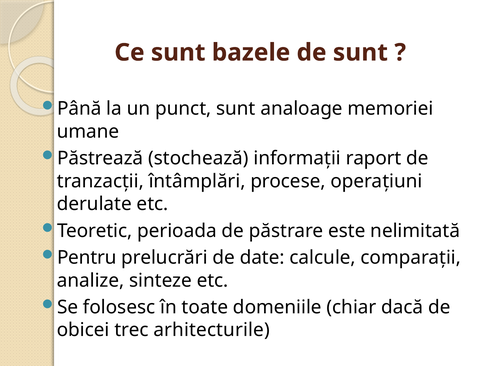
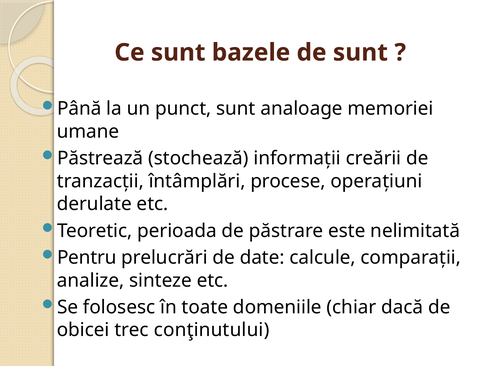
raport: raport -> creării (374, 158)
arhitecturile: arhitecturile -> conţinutului (212, 330)
